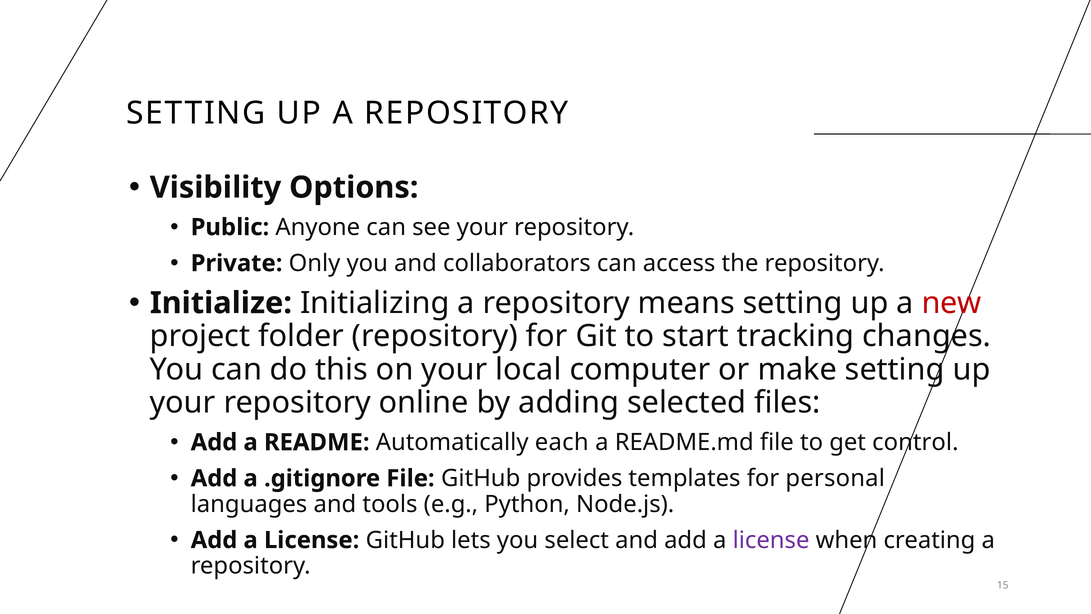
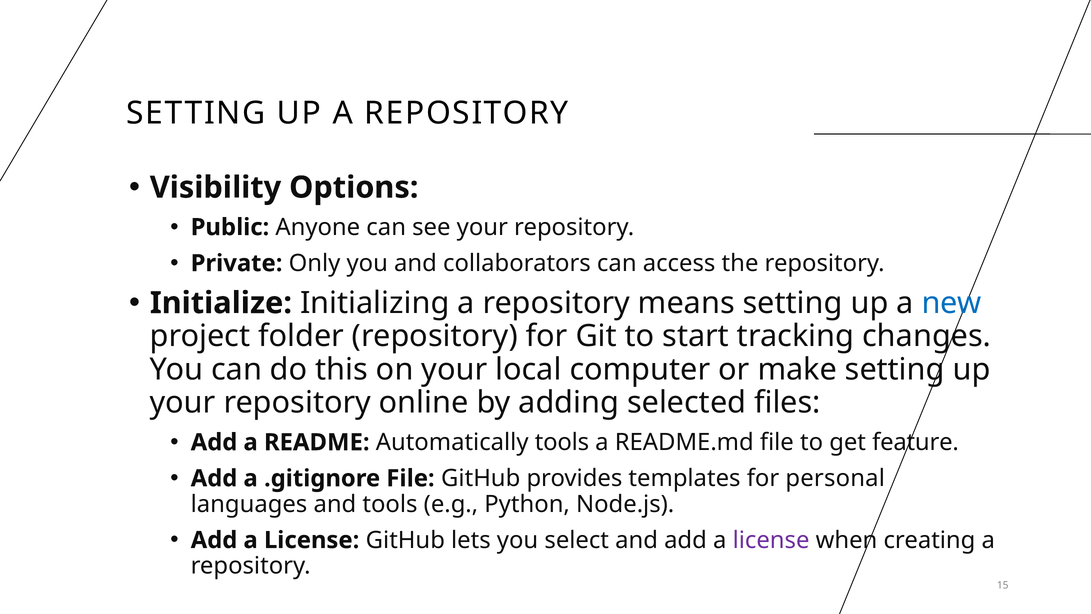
new colour: red -> blue (952, 303)
Automatically each: each -> tools (562, 442)
control: control -> feature (915, 442)
